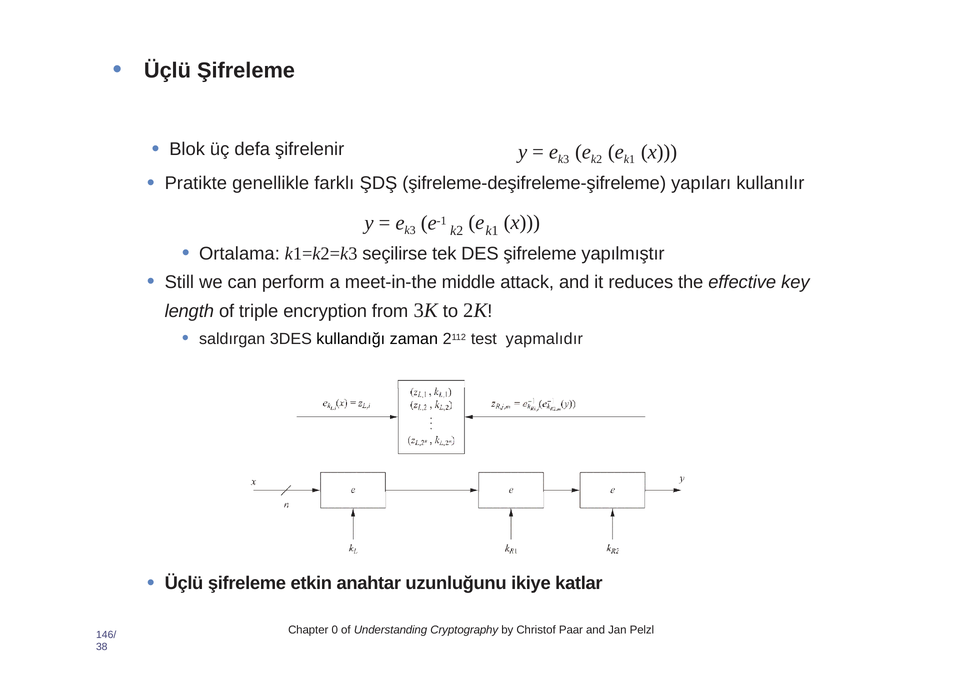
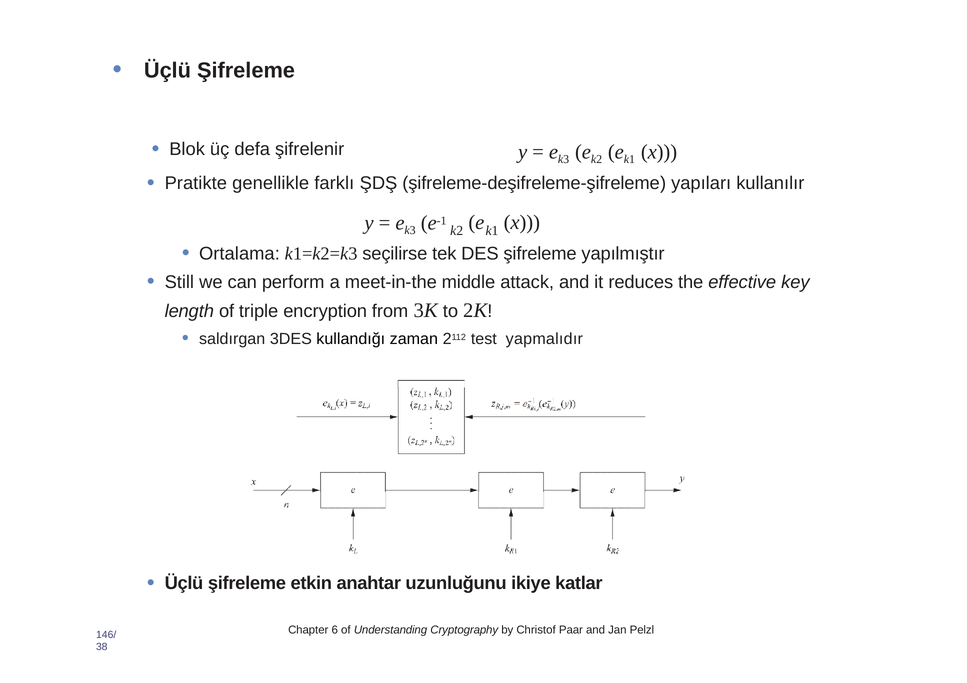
0: 0 -> 6 (335, 630)
